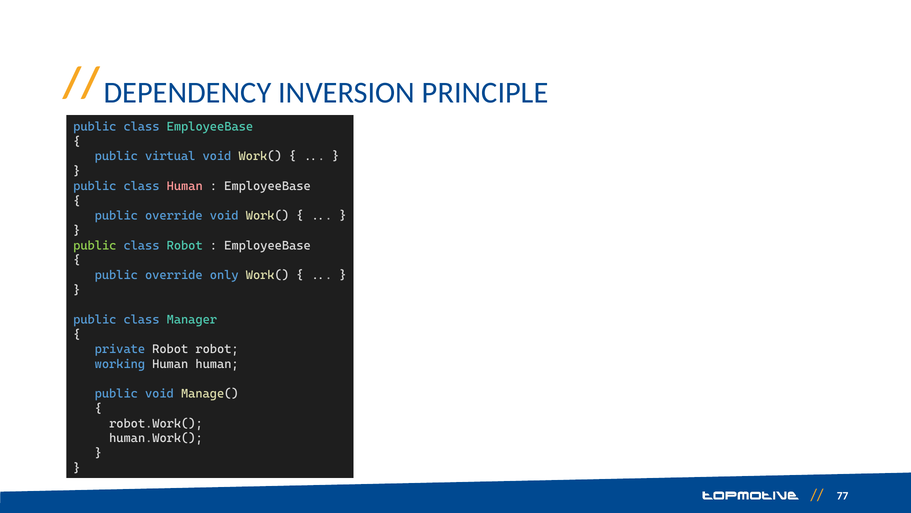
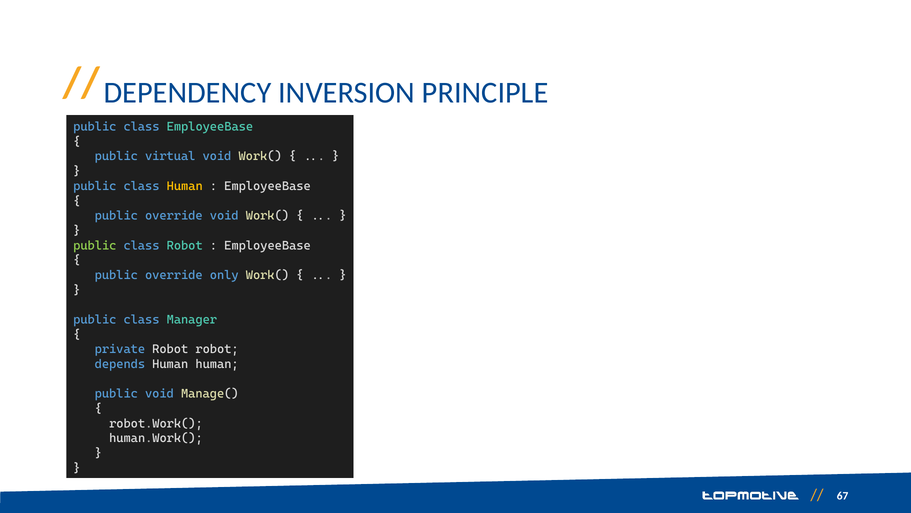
Human colour: pink -> yellow (185, 186)
working: working -> depends (120, 364)
77: 77 -> 67 (843, 495)
